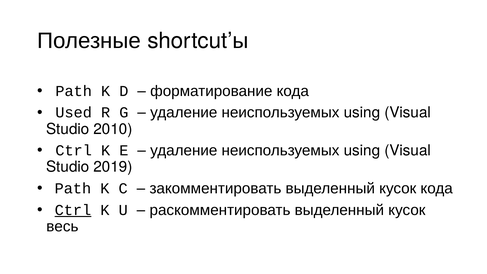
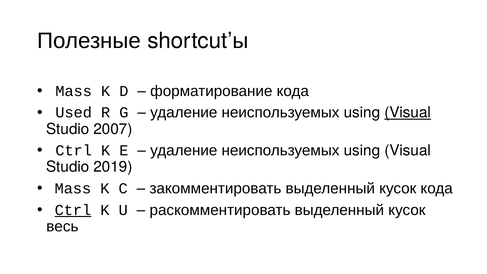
Path: Path -> Mass (74, 91)
Visual underline: none -> present (408, 113)
2010: 2010 -> 2007 (113, 129)
Path: Path -> Mass (73, 188)
